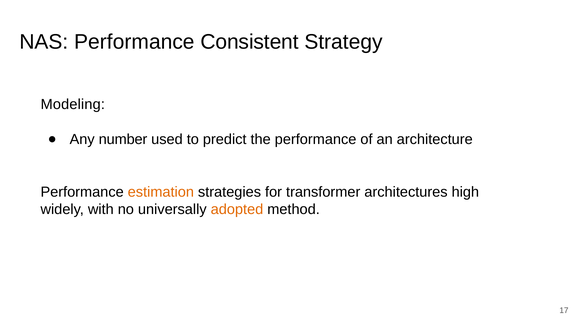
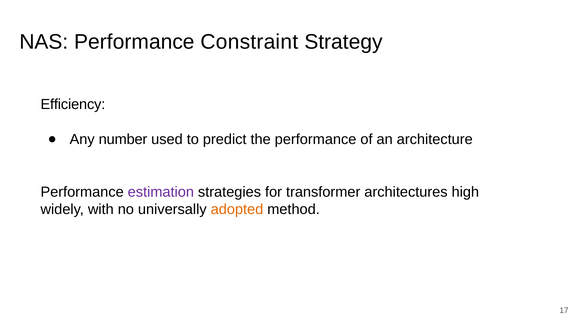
Consistent: Consistent -> Constraint (249, 42)
Modeling: Modeling -> Efficiency (73, 104)
estimation colour: orange -> purple (161, 192)
